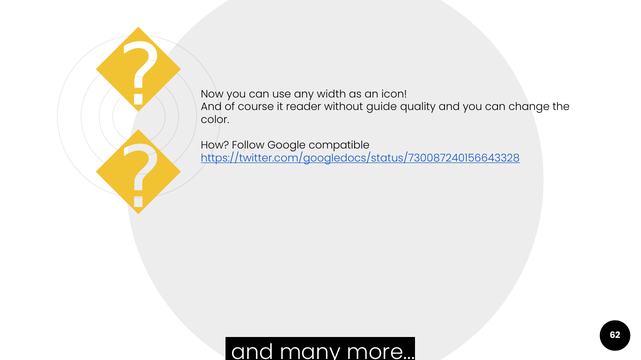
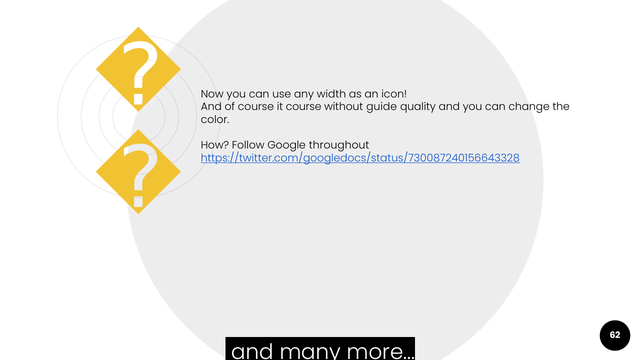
it reader: reader -> course (304, 107)
compatible: compatible -> throughout (339, 145)
